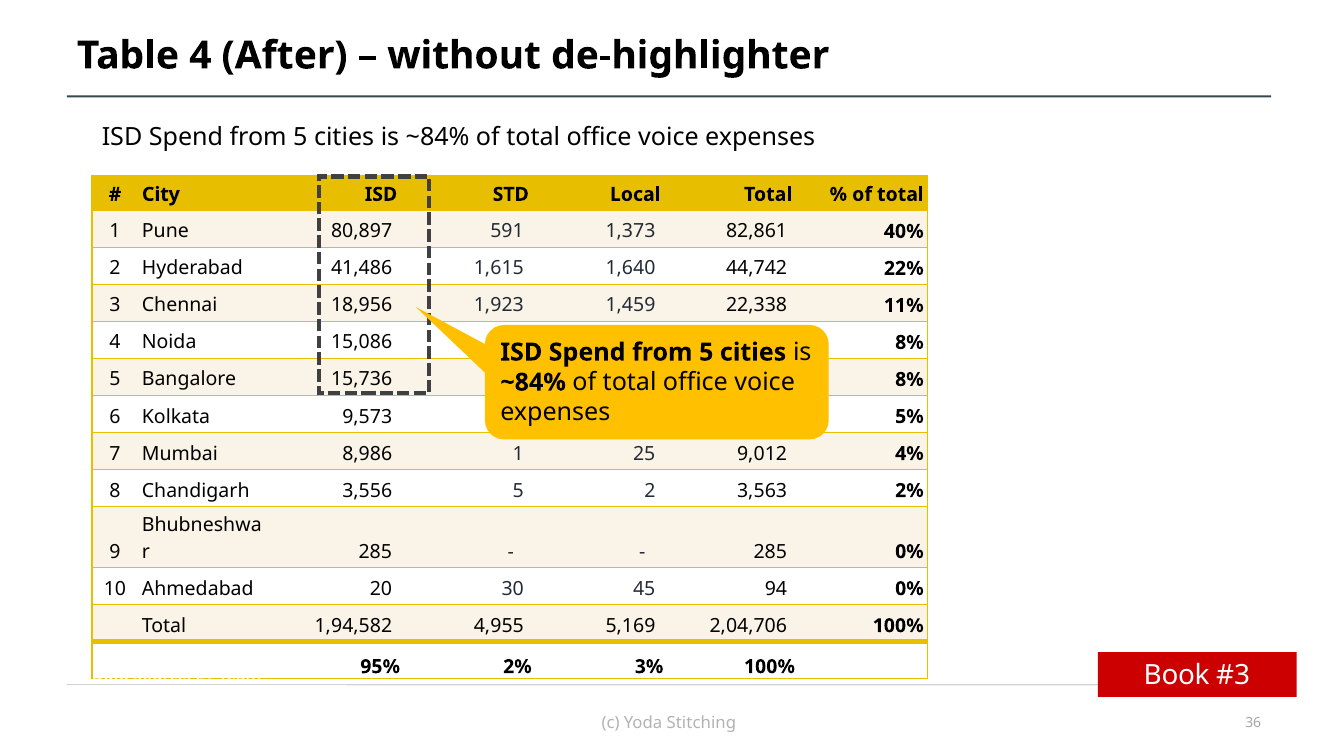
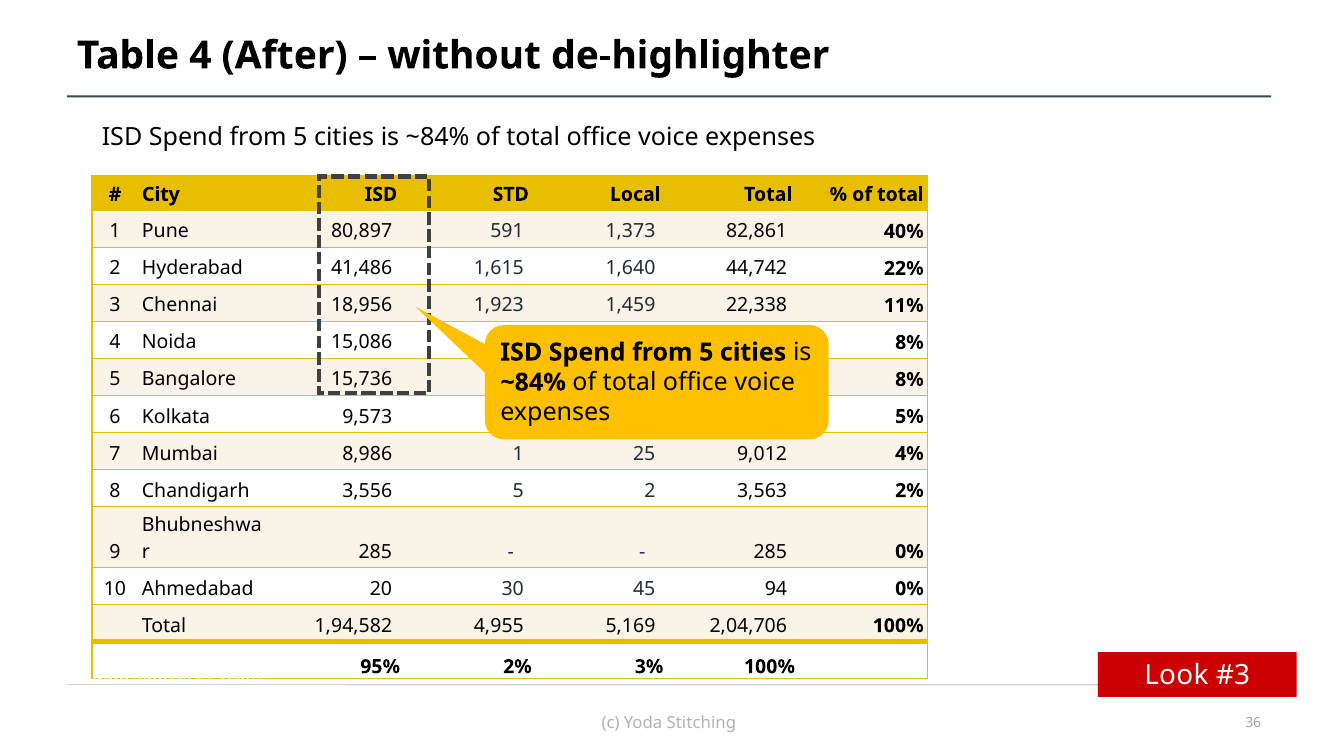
Book: Book -> Look (1176, 676)
